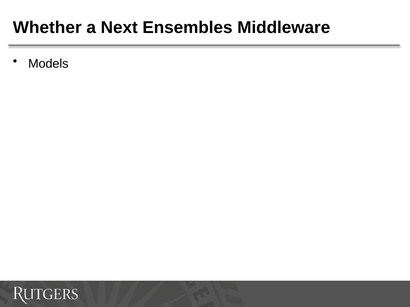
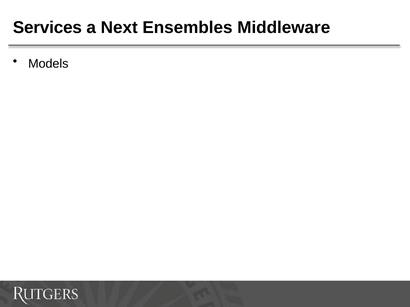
Whether: Whether -> Services (47, 28)
